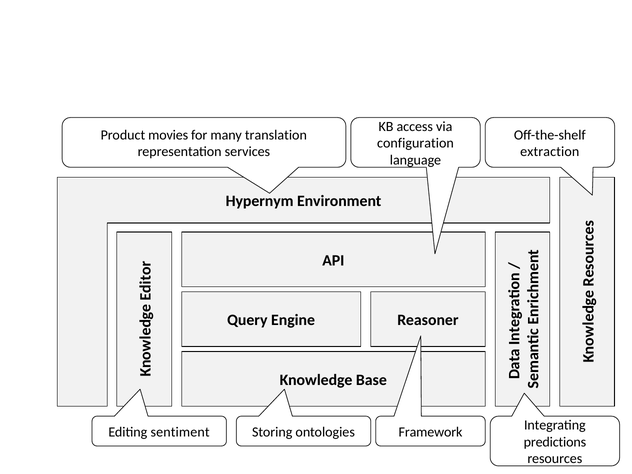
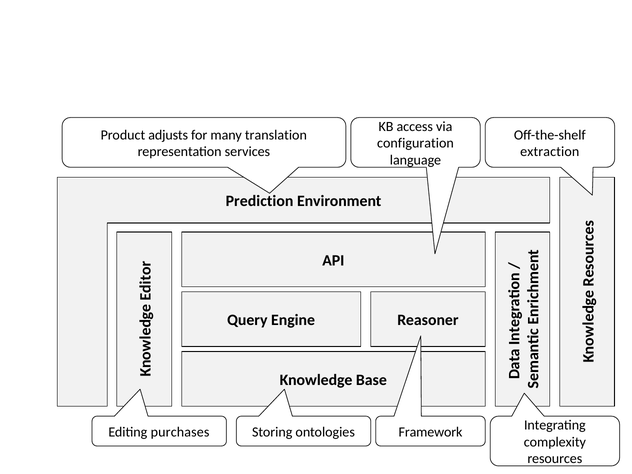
movies: movies -> adjusts (168, 135)
Hypernym: Hypernym -> Prediction (260, 201)
sentiment: sentiment -> purchases (180, 432)
predictions: predictions -> complexity (555, 442)
